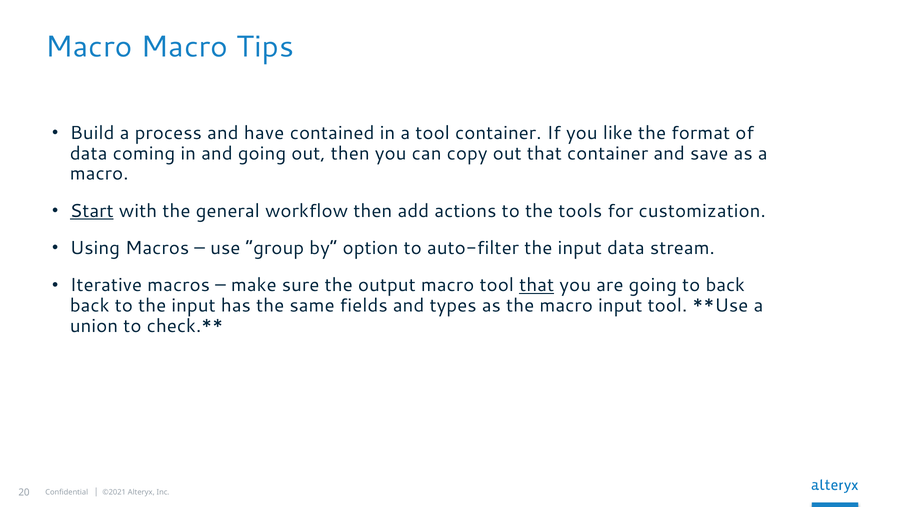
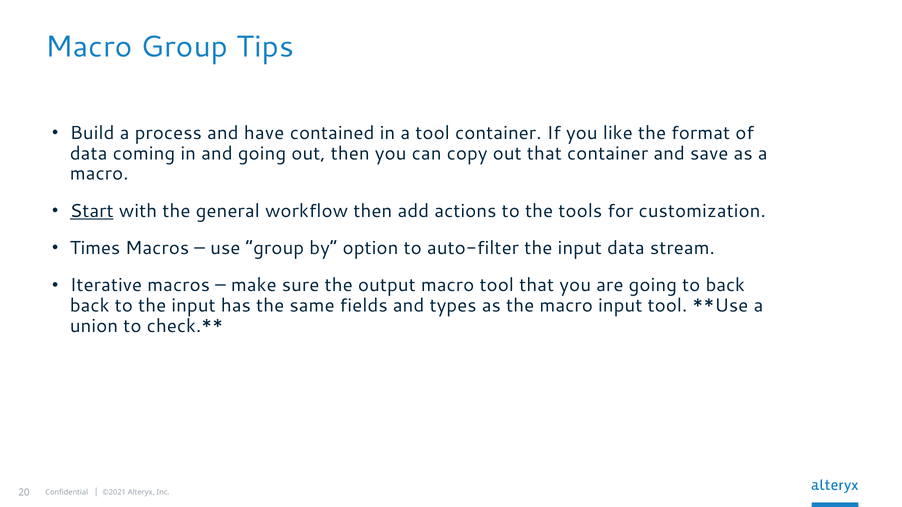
Macro Macro: Macro -> Group (185, 47)
Using: Using -> Times (95, 248)
that underline: present -> none (537, 286)
